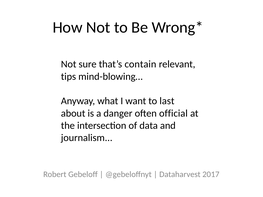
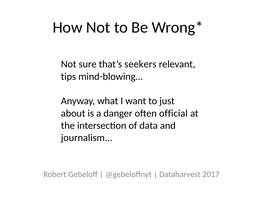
contain: contain -> seekers (140, 64)
last: last -> just (167, 101)
